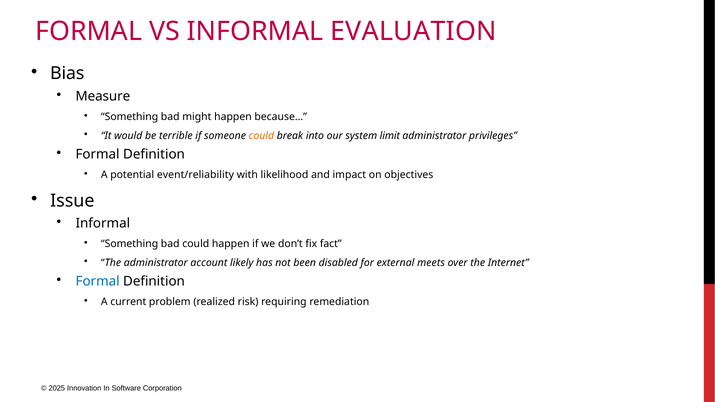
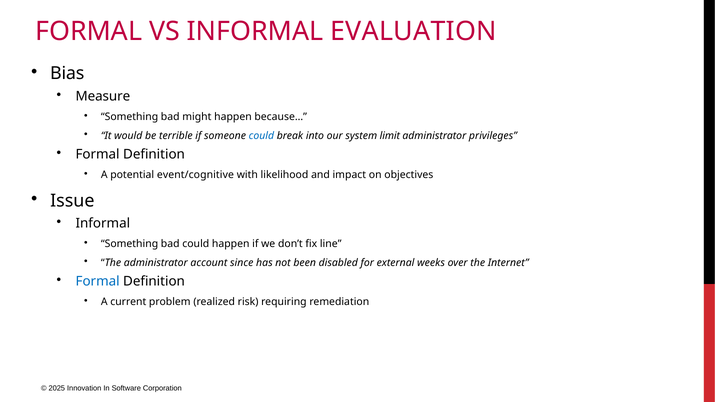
could colour: orange -> blue (261, 136)
event/reliability: event/reliability -> event/cognitive (195, 175)
fact: fact -> line (331, 244)
likely: likely -> since (242, 263)
meets: meets -> weeks (431, 263)
